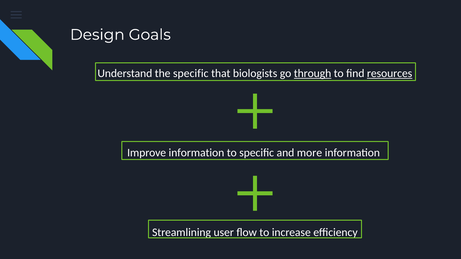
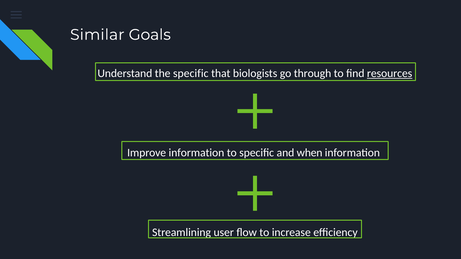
Design: Design -> Similar (97, 35)
through underline: present -> none (313, 74)
more: more -> when (310, 153)
